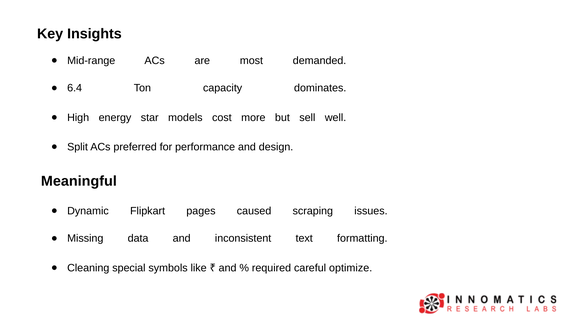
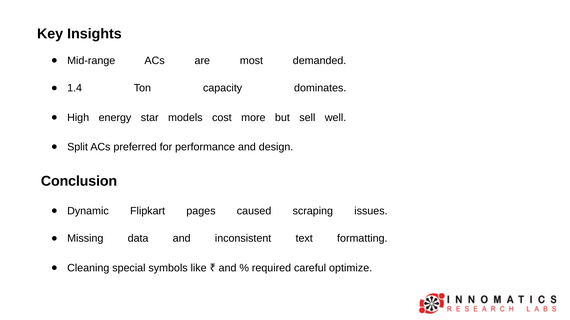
6.4: 6.4 -> 1.4 (75, 88)
Meaningful: Meaningful -> Conclusion (79, 182)
